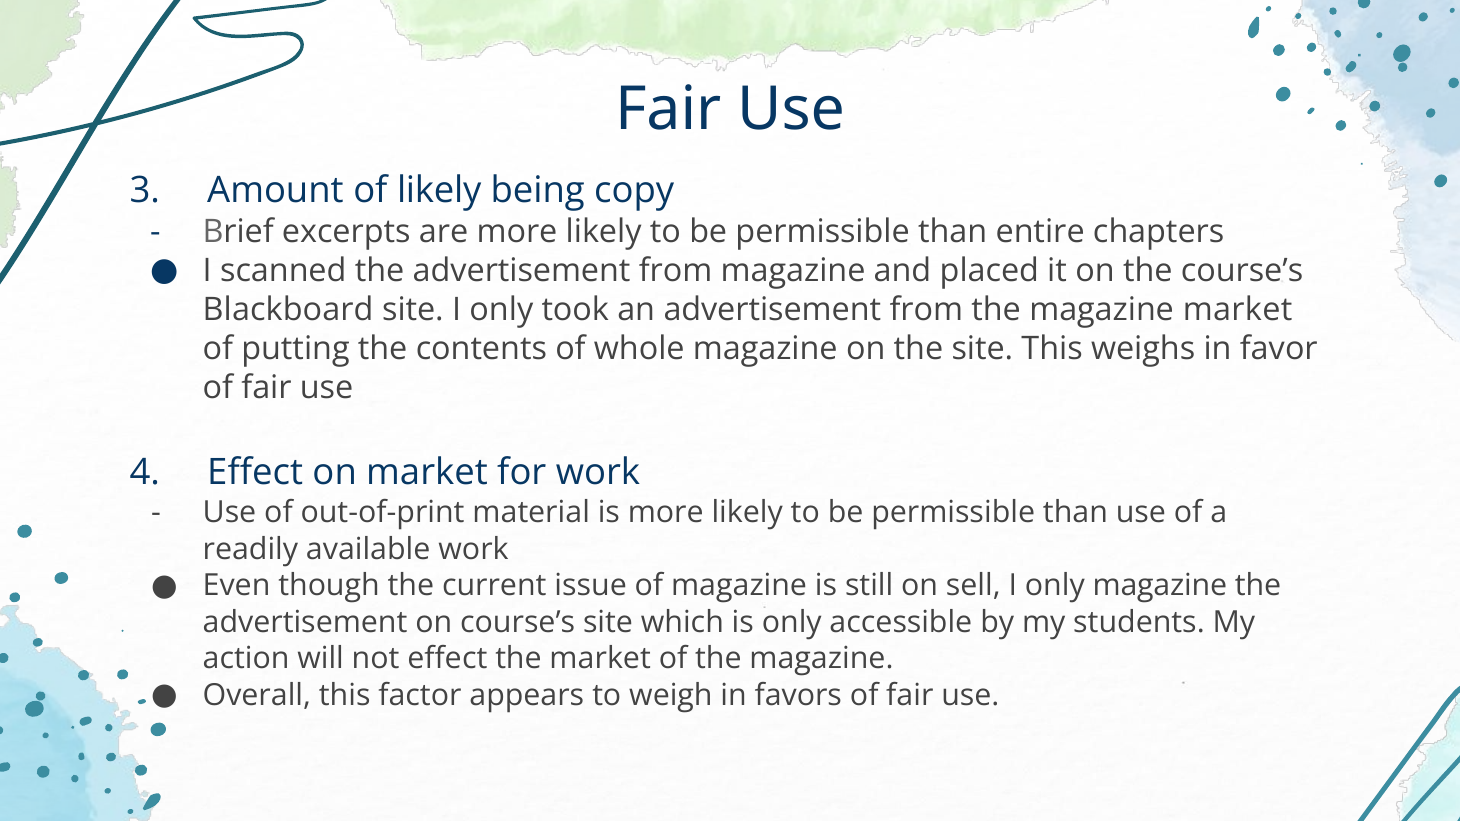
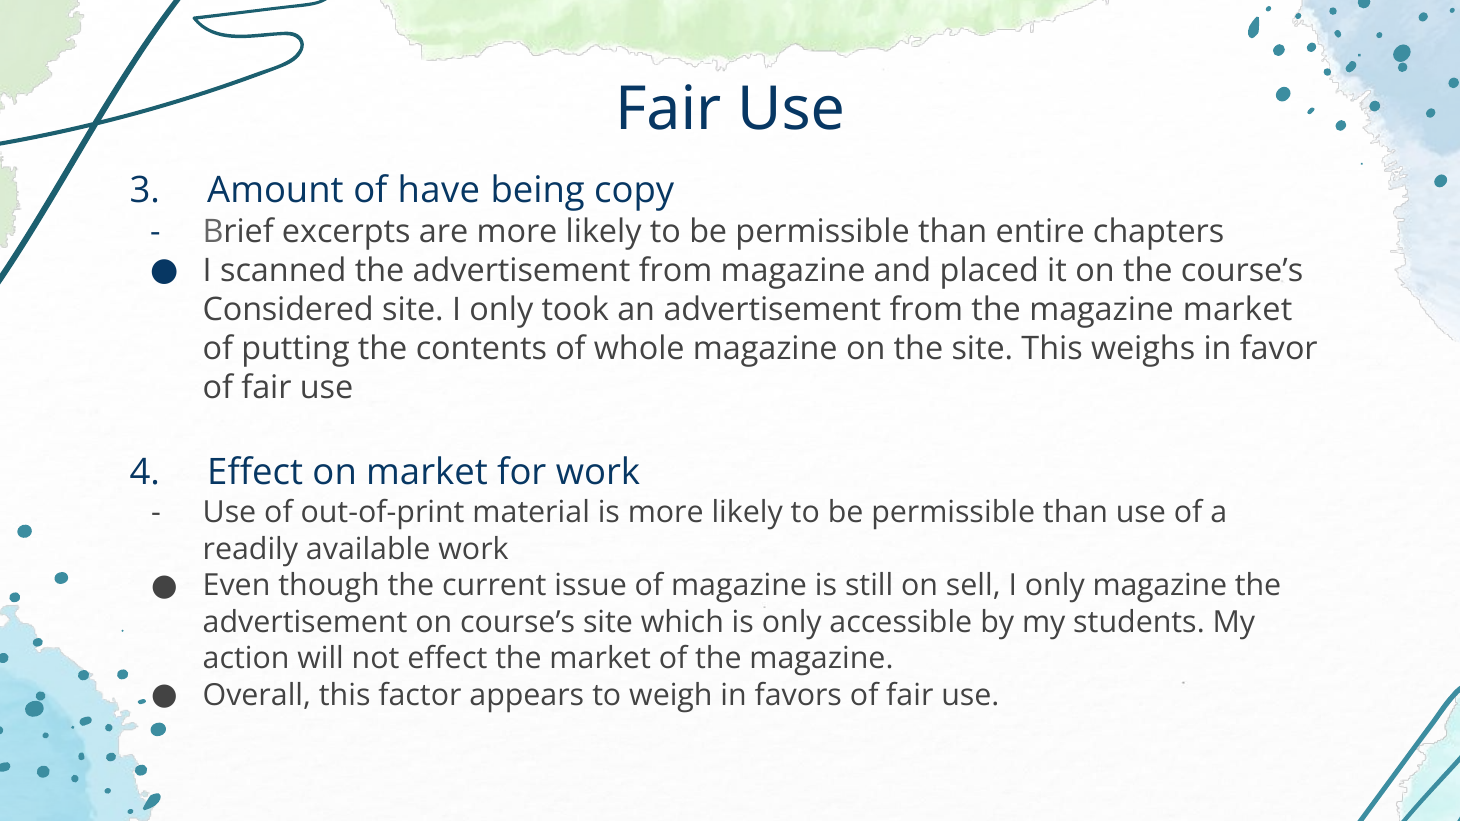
of likely: likely -> have (439, 191)
Blackboard: Blackboard -> Considered (288, 310)
